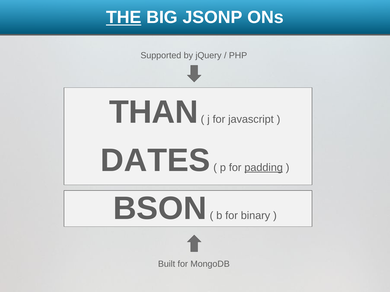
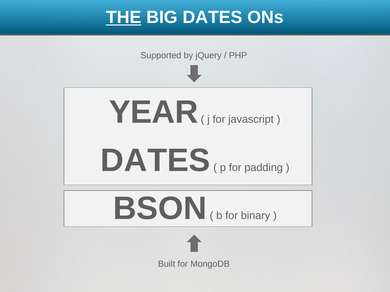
BIG JSONP: JSONP -> DATES (213, 17)
THAN: THAN -> YEAR (154, 112)
padding underline: present -> none (264, 168)
